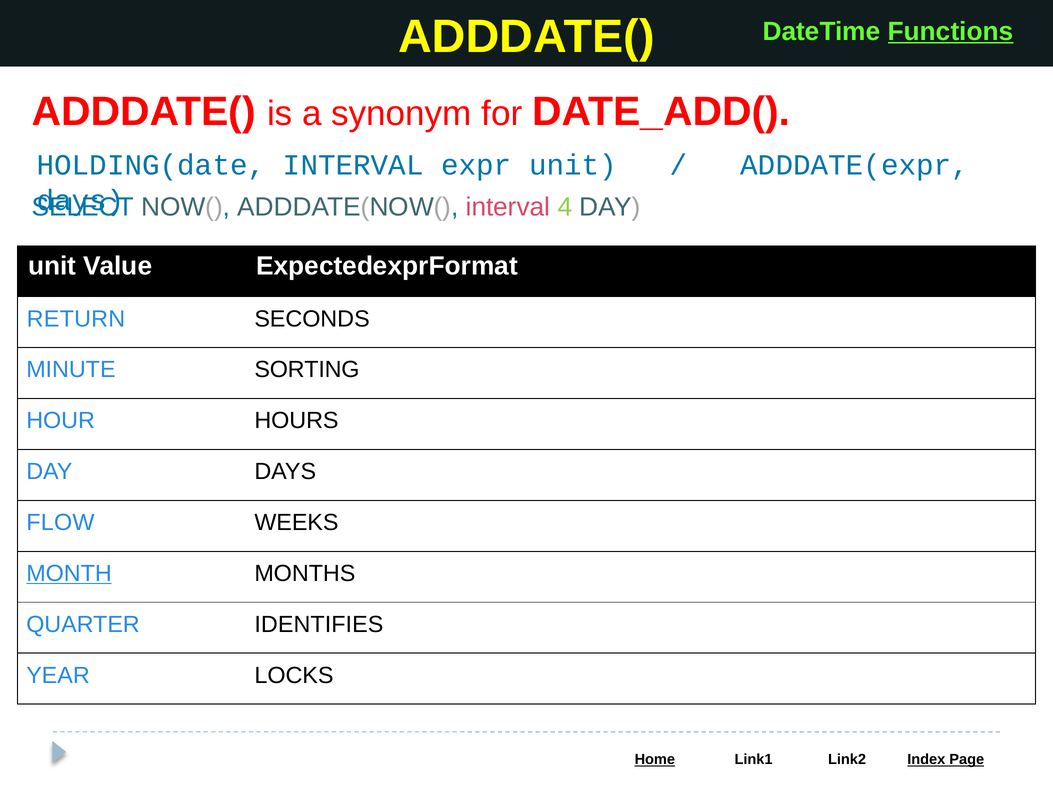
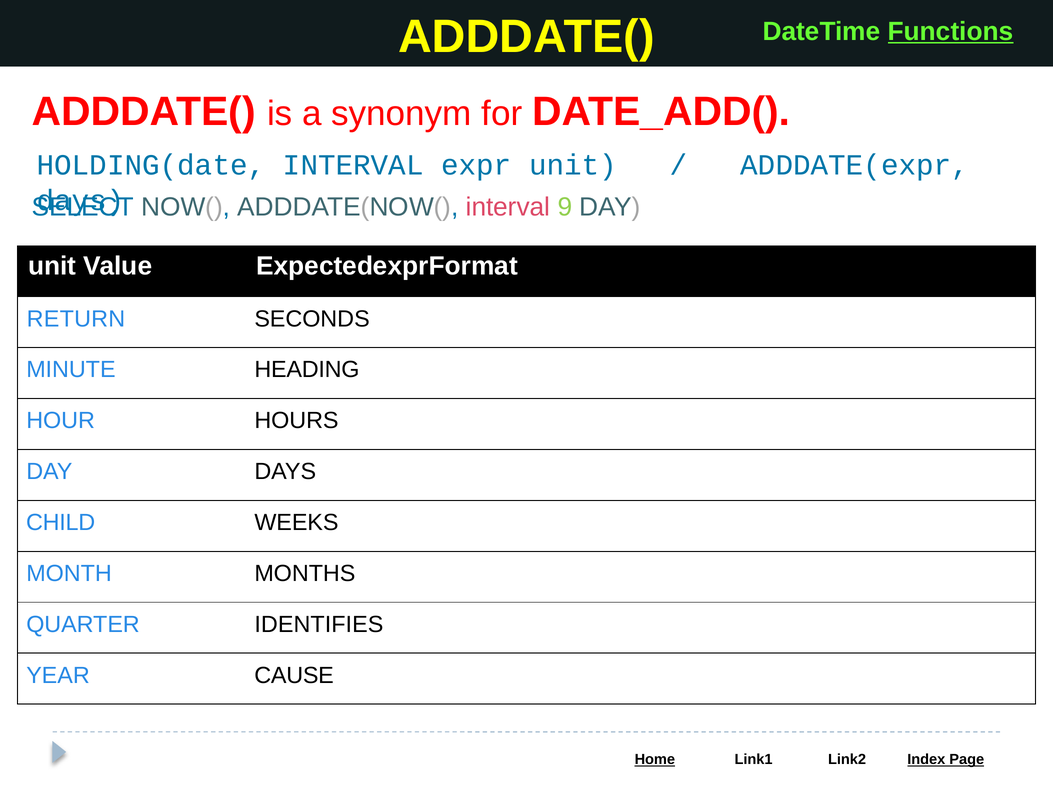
4: 4 -> 9 (565, 207)
SORTING: SORTING -> HEADING (307, 370)
FLOW: FLOW -> CHILD (61, 522)
MONTH underline: present -> none (69, 573)
LOCKS: LOCKS -> CAUSE (294, 675)
